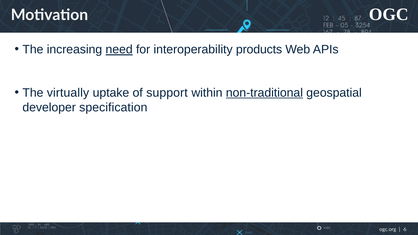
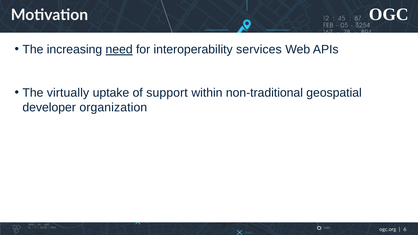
products: products -> services (259, 50)
non-traditional underline: present -> none (264, 93)
specification: specification -> organization (113, 107)
